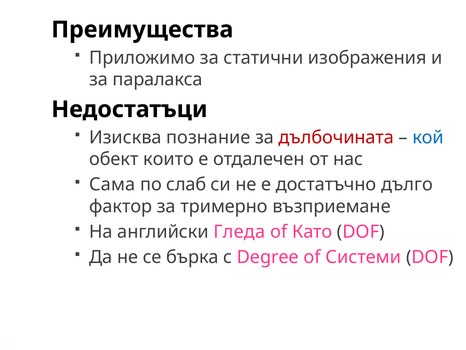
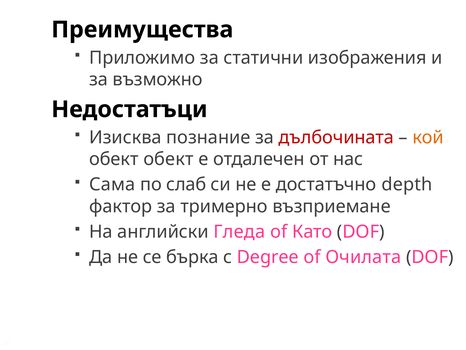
паралакса: паралакса -> възможно (158, 79)
кой colour: blue -> orange (428, 137)
обект които: които -> обект (169, 159)
дълго: дълго -> depth (407, 184)
Системи: Системи -> Очилата (363, 257)
